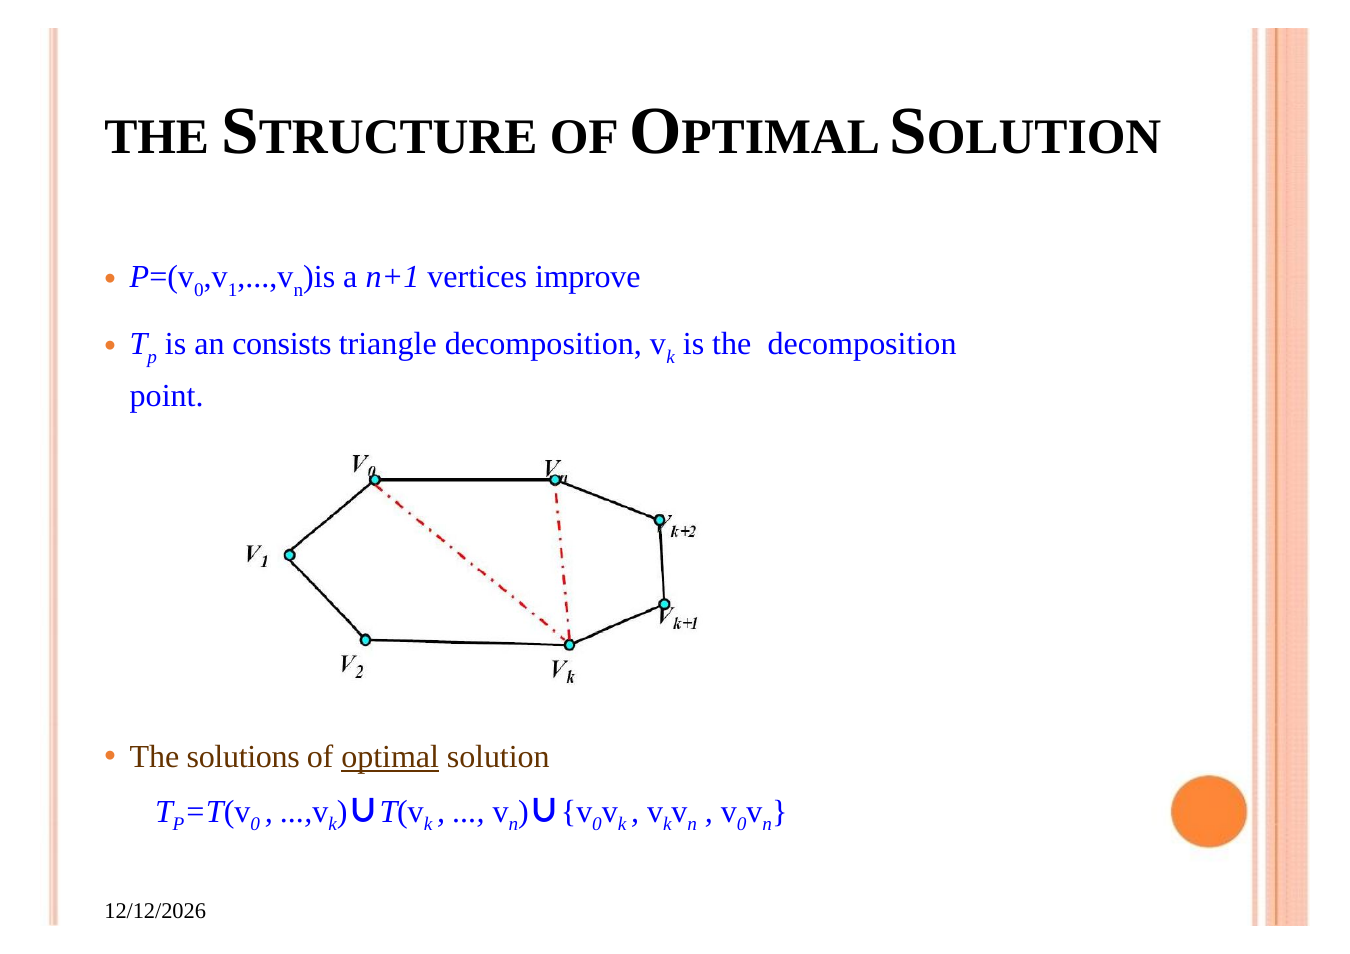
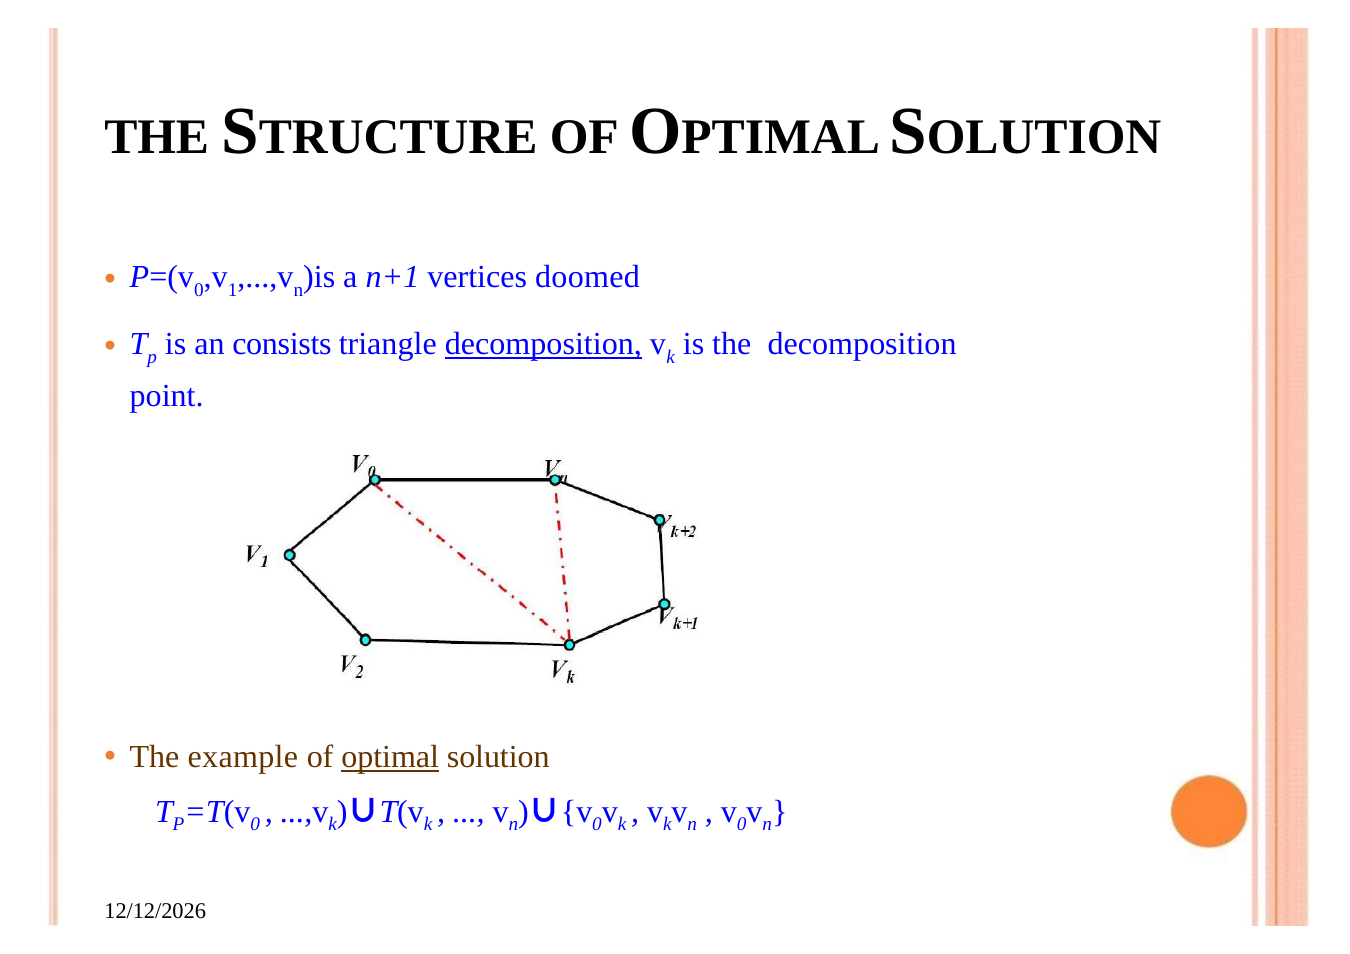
improve: improve -> doomed (588, 277)
decomposition underline: none -> present (543, 344)
solutions: solutions -> example (243, 758)
